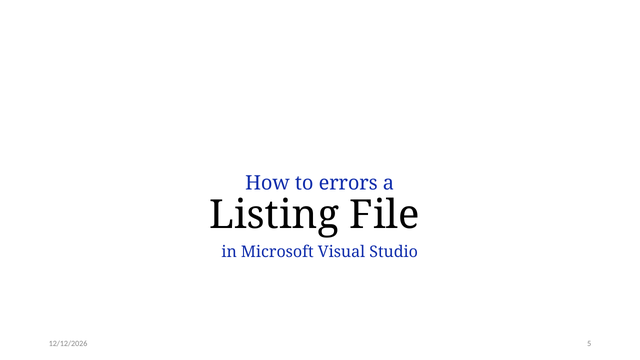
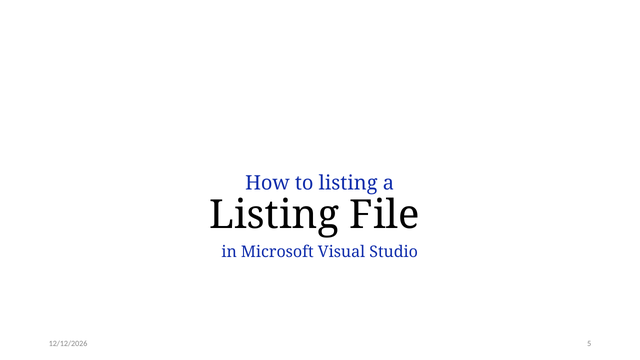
to errors: errors -> listing (348, 183)
